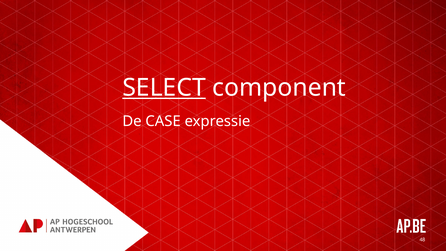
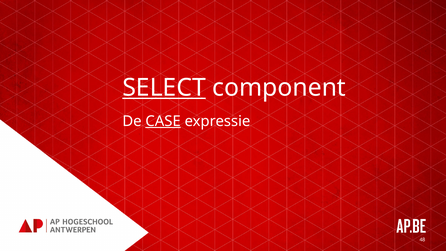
CASE underline: none -> present (163, 121)
